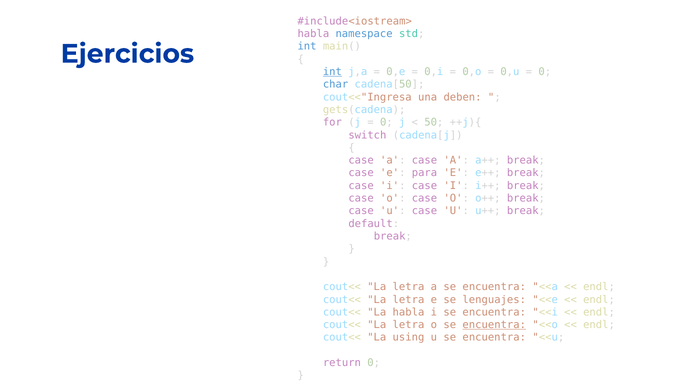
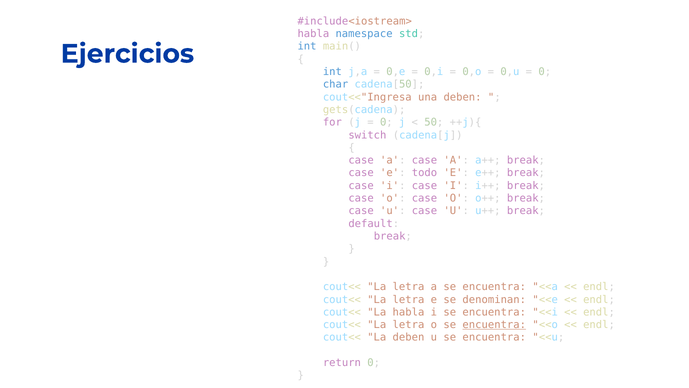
int underline: present -> none (332, 72)
para: para -> todo (424, 173)
lenguajes: lenguajes -> denominan (494, 299)
La using: using -> deben (409, 337)
